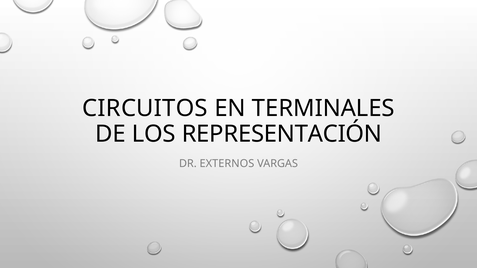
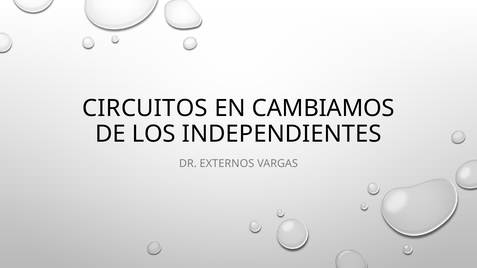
TERMINALES: TERMINALES -> CAMBIAMOS (323, 108)
REPRESENTACIÓN: REPRESENTACIÓN -> INDEPENDIENTES (282, 134)
